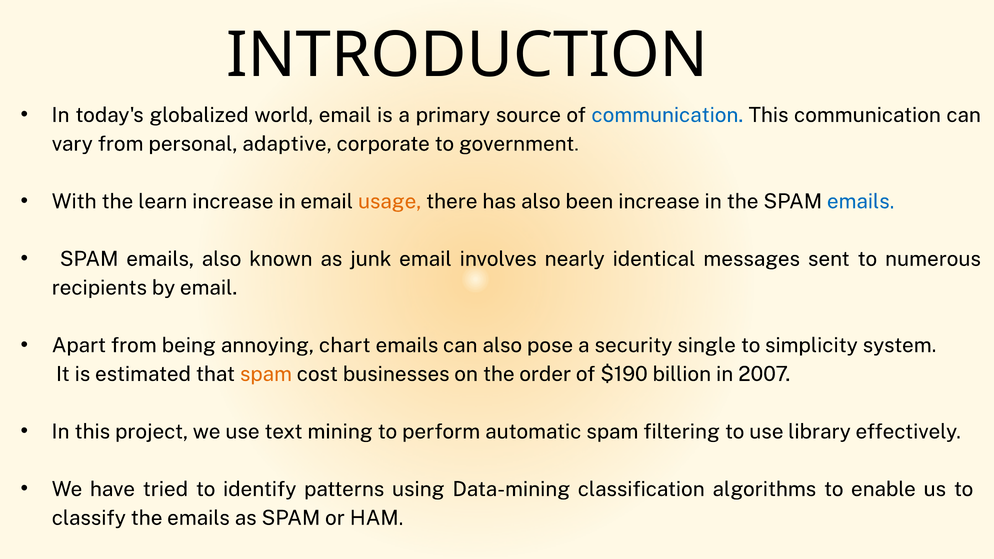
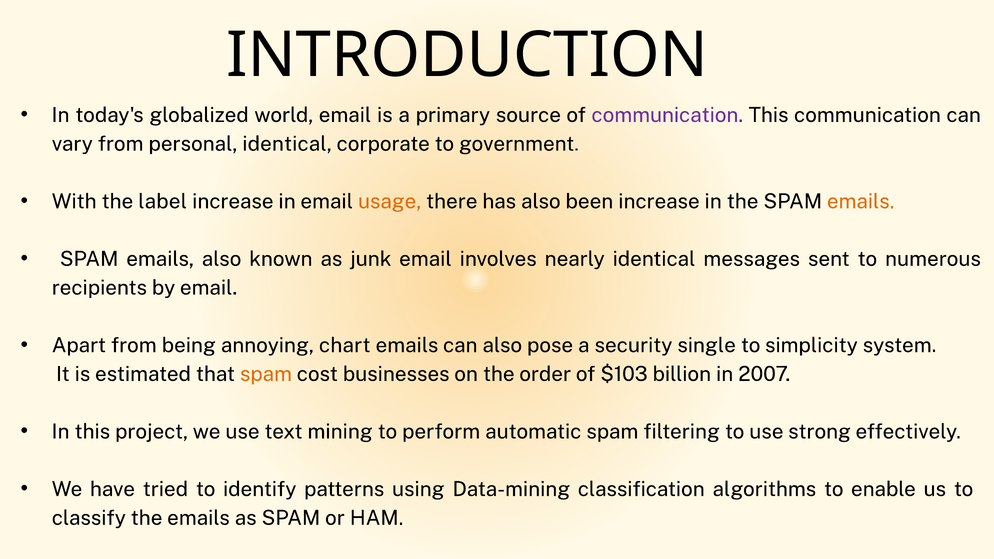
communication colour: blue -> purple (667, 115)
personal adaptive: adaptive -> identical (287, 144)
learn: learn -> label (163, 201)
emails colour: blue -> orange (861, 201)
$190: $190 -> $103 (624, 374)
library: library -> strong (819, 432)
